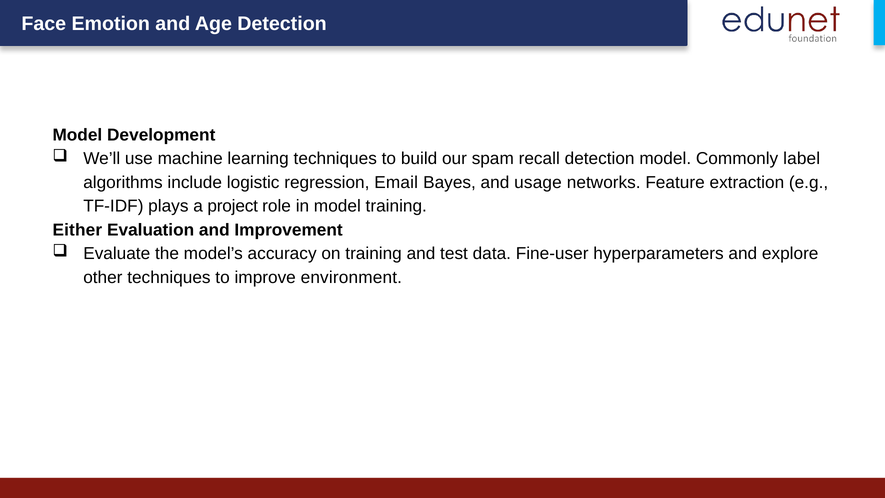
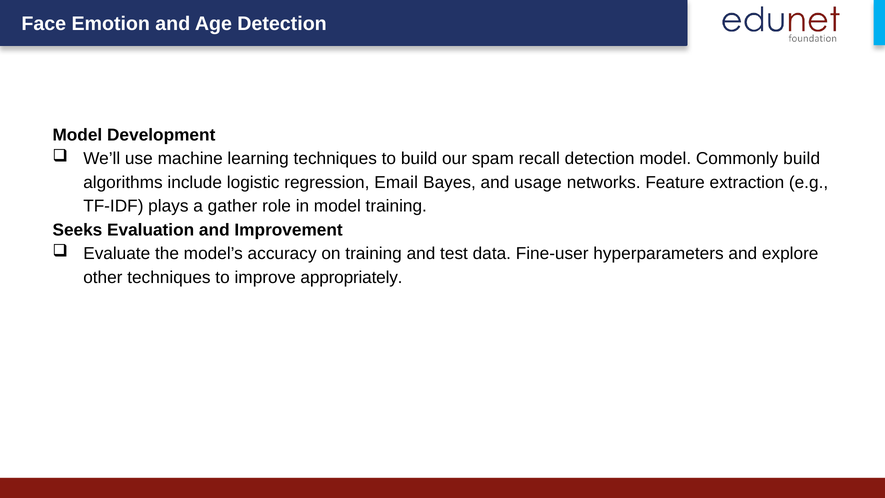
Commonly label: label -> build (802, 159)
project: project -> gather (233, 206)
Either: Either -> Seeks (77, 230)
environment: environment -> appropriately (351, 277)
